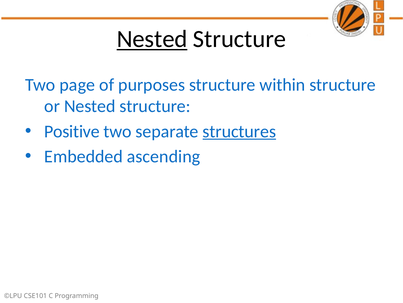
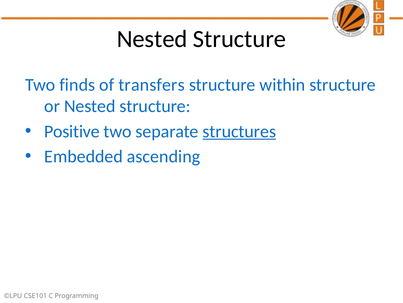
Nested underline: present -> none (152, 39)
page: page -> finds (77, 85)
purposes: purposes -> transfers (152, 85)
